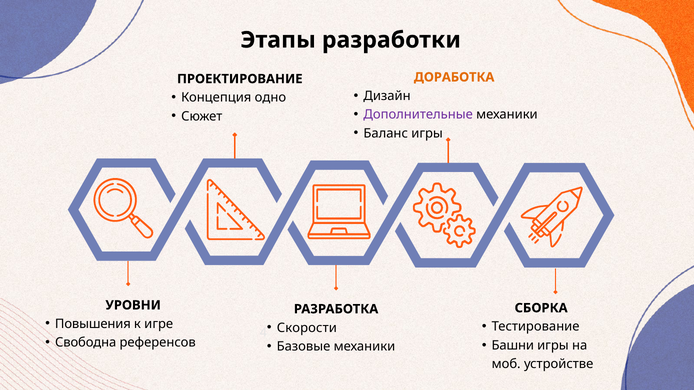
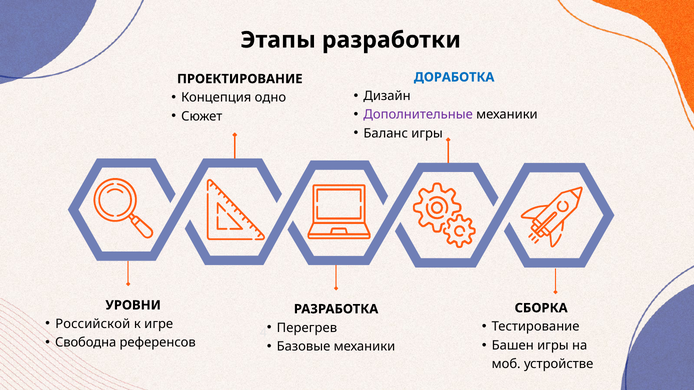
ДОРАБОТКА colour: orange -> blue (454, 77)
Повышения: Повышения -> Российской (93, 324)
Скорости: Скорости -> Перегрев (307, 328)
Башни: Башни -> Башен (513, 346)
